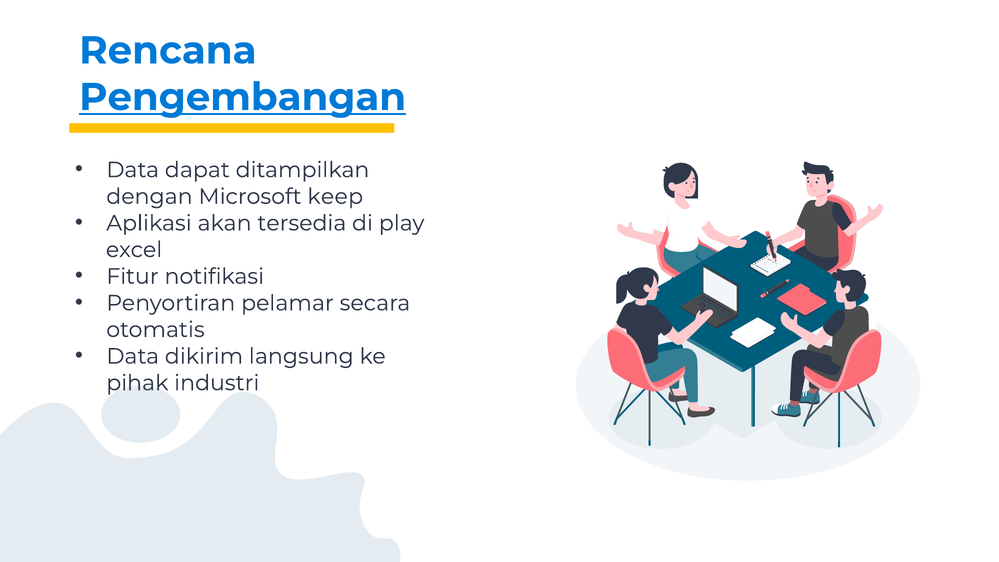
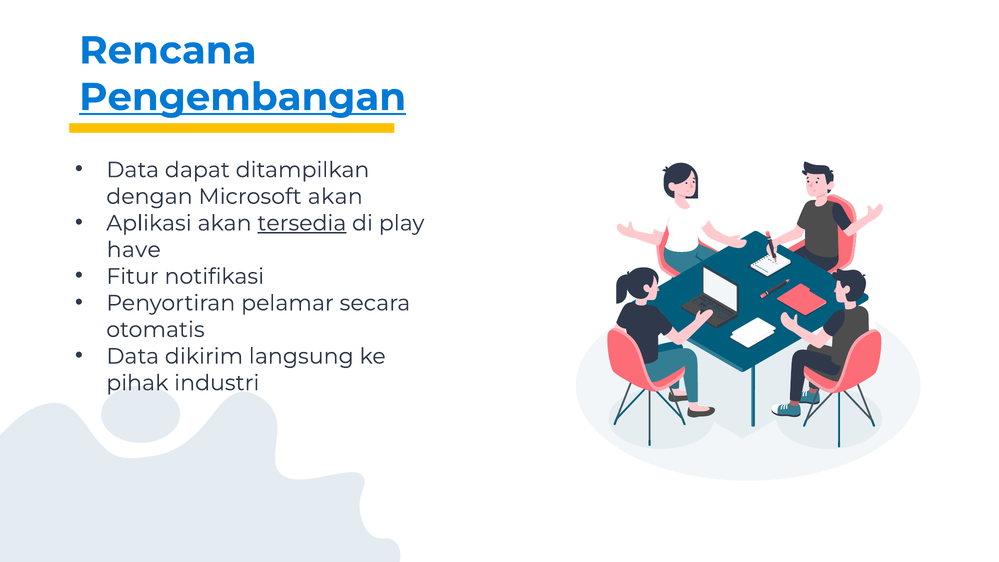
Microsoft keep: keep -> akan (335, 197)
tersedia underline: none -> present (302, 223)
excel: excel -> have (134, 250)
